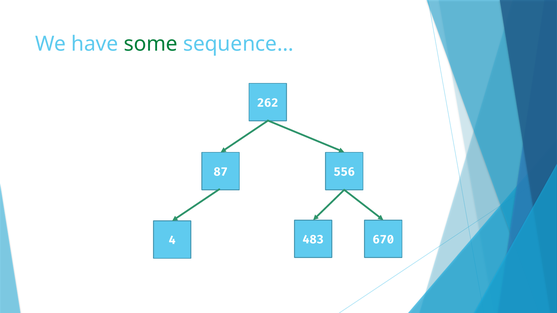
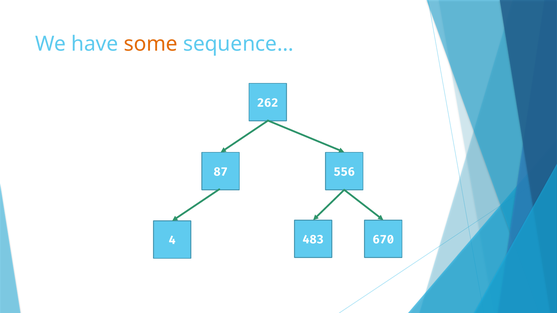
some colour: green -> orange (151, 44)
